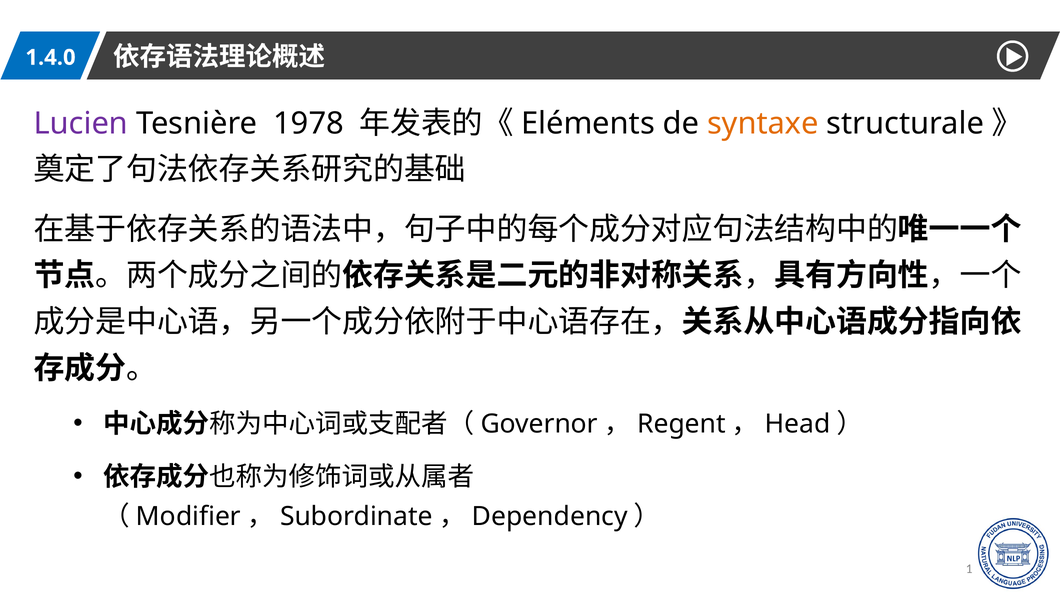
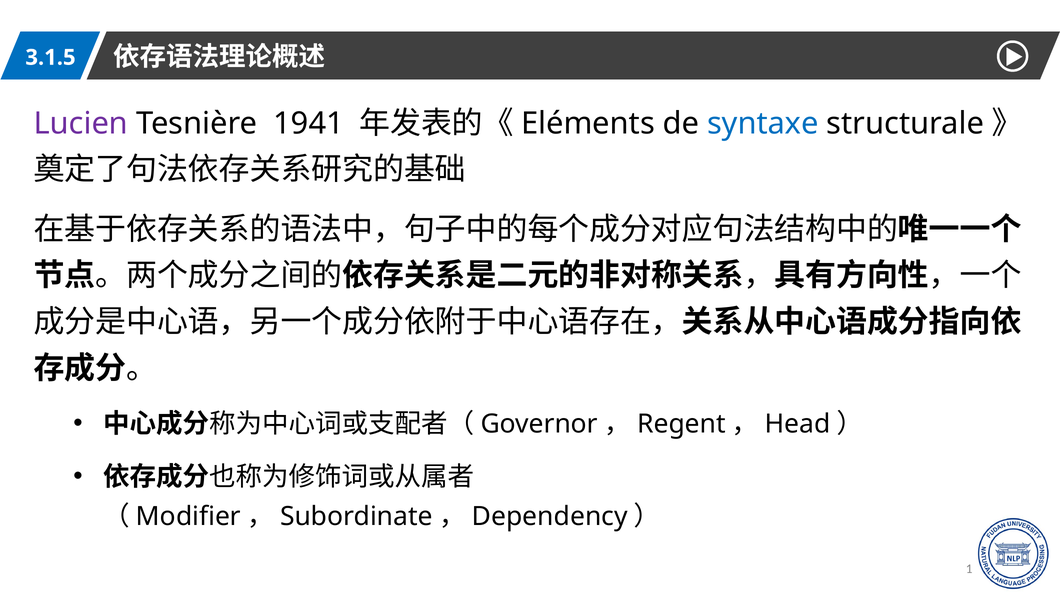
1.4.0: 1.4.0 -> 3.1.5 (50, 57)
1978: 1978 -> 1941 (309, 123)
syntaxe colour: orange -> blue (763, 123)
